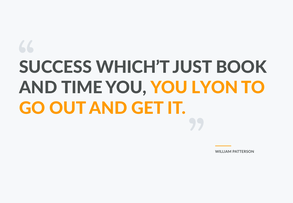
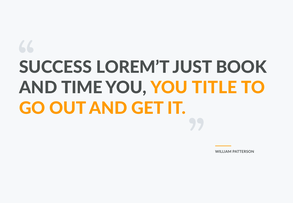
WHICH’T: WHICH’T -> LOREM’T (133, 67)
LYON: LYON -> TITLE (215, 88)
